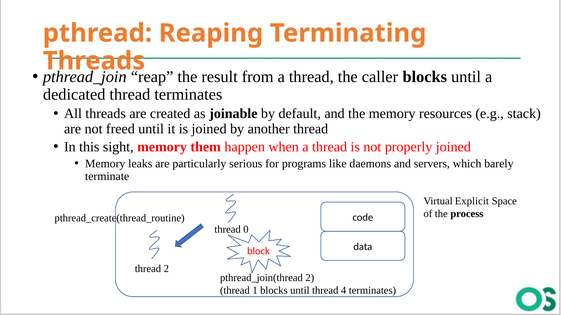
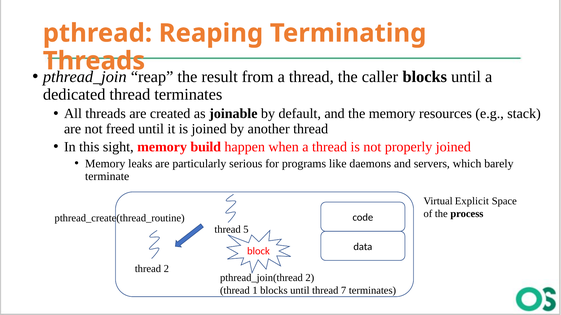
them: them -> build (206, 147)
0: 0 -> 5 (246, 230)
4: 4 -> 7 (344, 291)
